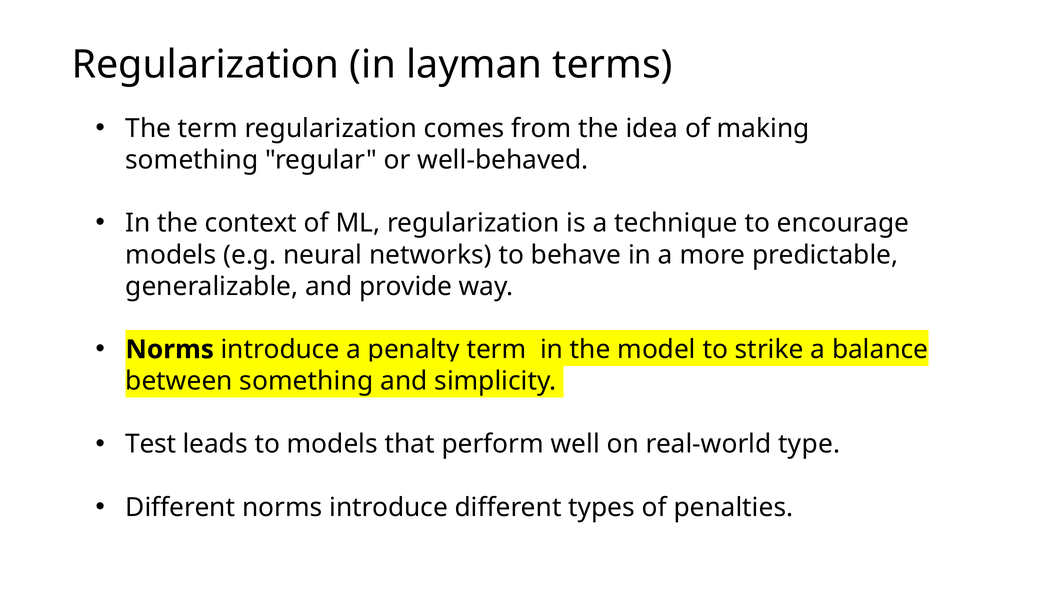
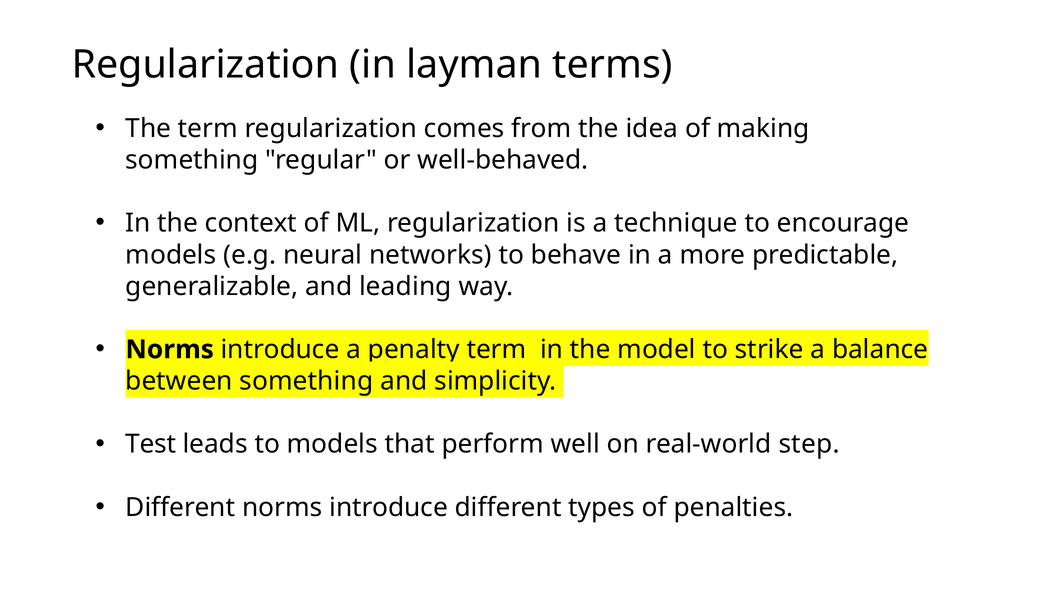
provide: provide -> leading (405, 287)
type: type -> step (809, 445)
